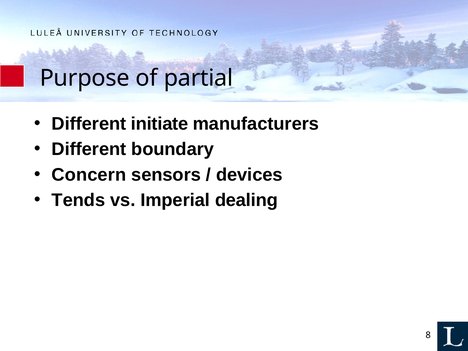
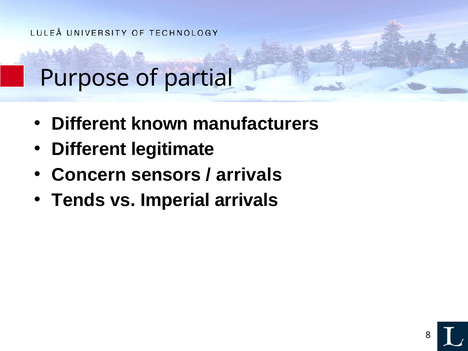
initiate: initiate -> known (160, 124)
boundary: boundary -> legitimate (173, 149)
devices: devices -> arrivals (249, 175)
Imperial dealing: dealing -> arrivals (246, 200)
